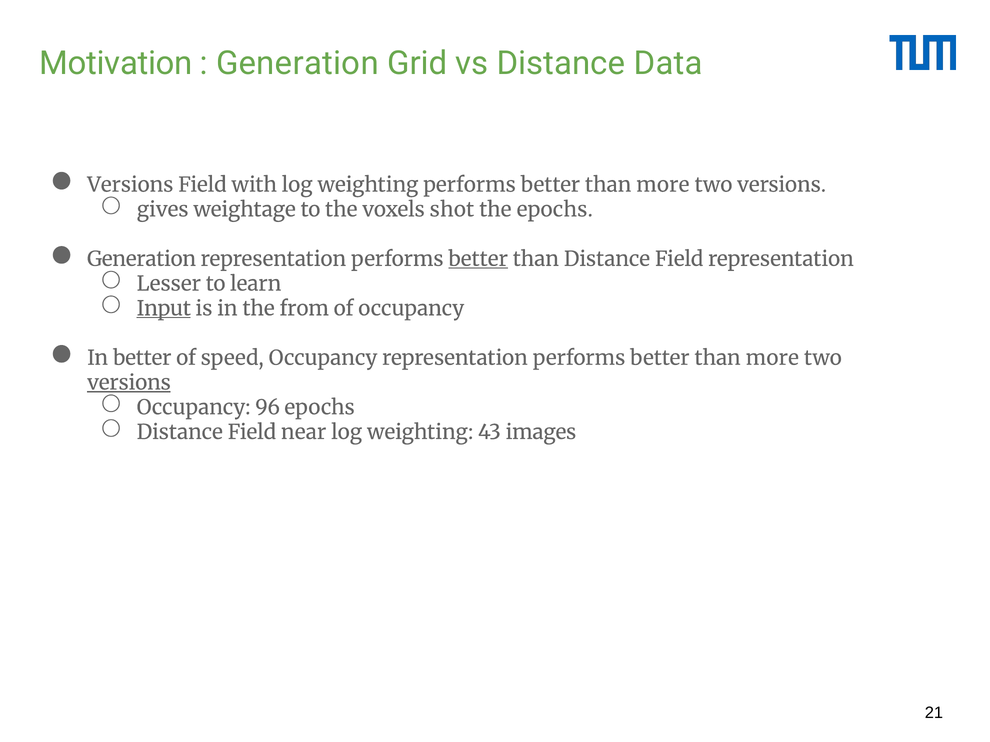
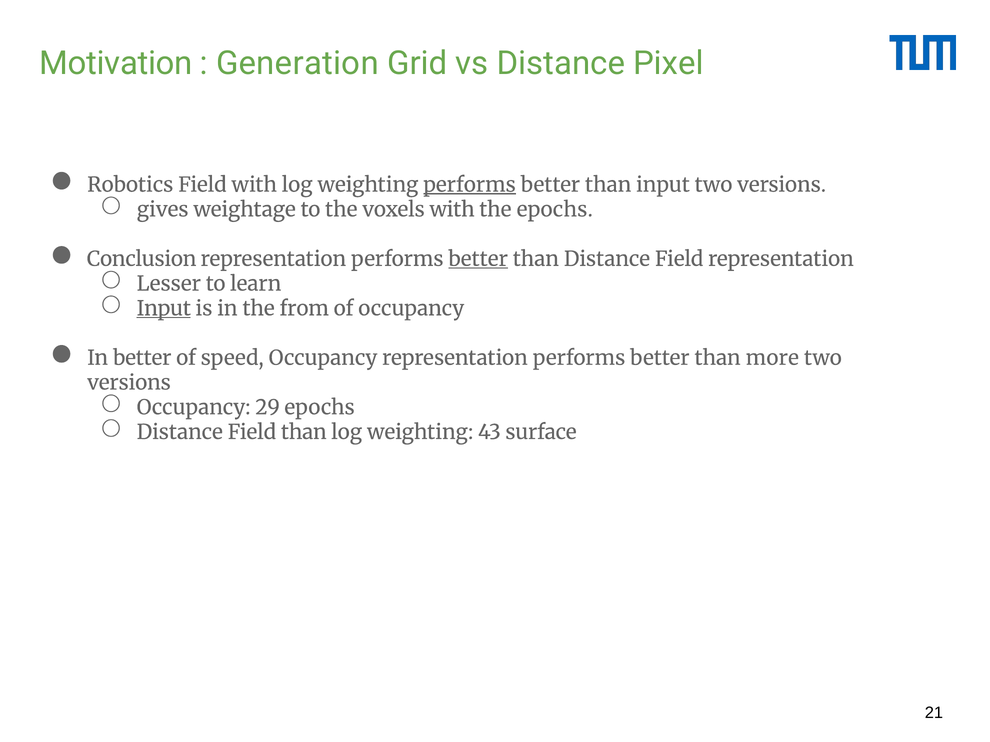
Data: Data -> Pixel (668, 63)
Versions: Versions -> Robotics (130, 185)
performs underline: none -> present (470, 185)
more: more -> input (663, 185)
voxels shot: shot -> with (452, 210)
Generation: Generation -> Conclusion (142, 259)
versions underline: present -> none (129, 383)
96: 96 -> 29 (268, 408)
Field near: near -> than (304, 433)
images: images -> surface (541, 433)
